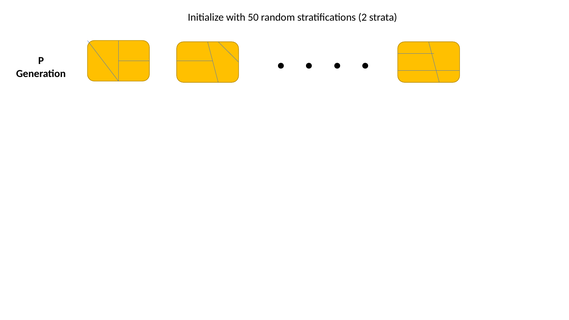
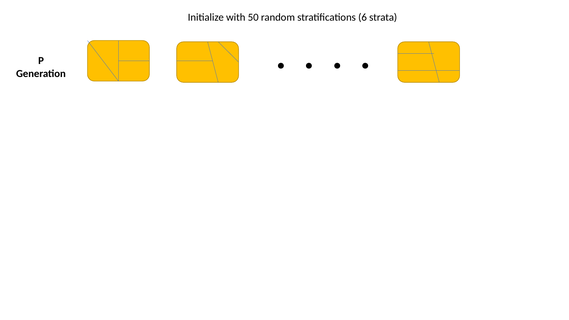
2: 2 -> 6 (363, 17)
